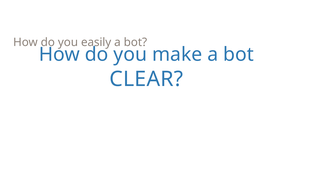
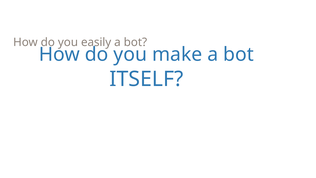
CLEAR: CLEAR -> ITSELF (146, 79)
